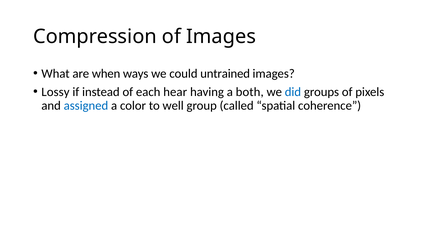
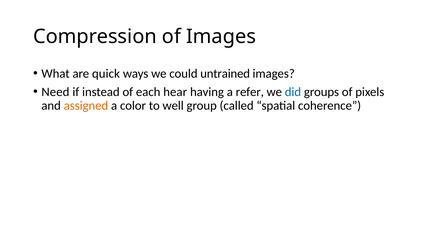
when: when -> quick (106, 74)
Lossy: Lossy -> Need (55, 92)
both: both -> refer (250, 92)
assigned colour: blue -> orange (86, 106)
